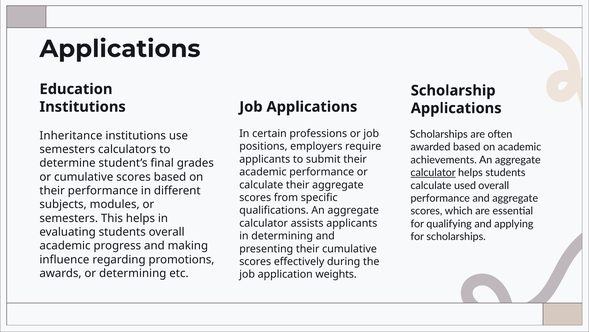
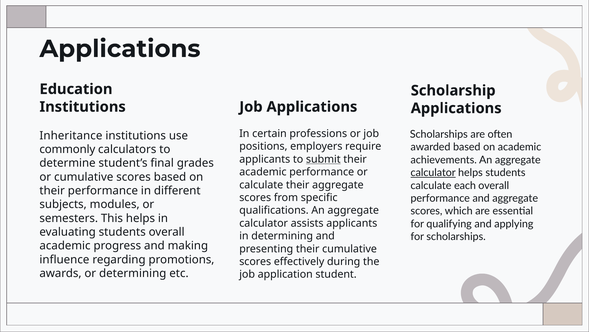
semesters: semesters -> commonly (67, 149)
submit underline: none -> present (323, 159)
used: used -> each (465, 185)
weights: weights -> student (336, 274)
